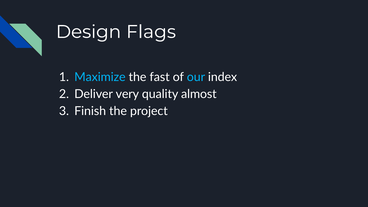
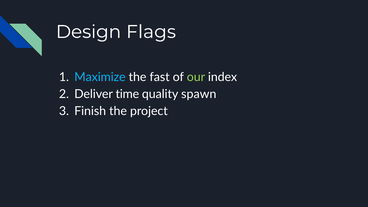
our colour: light blue -> light green (196, 77)
very: very -> time (127, 94)
almost: almost -> spawn (199, 94)
